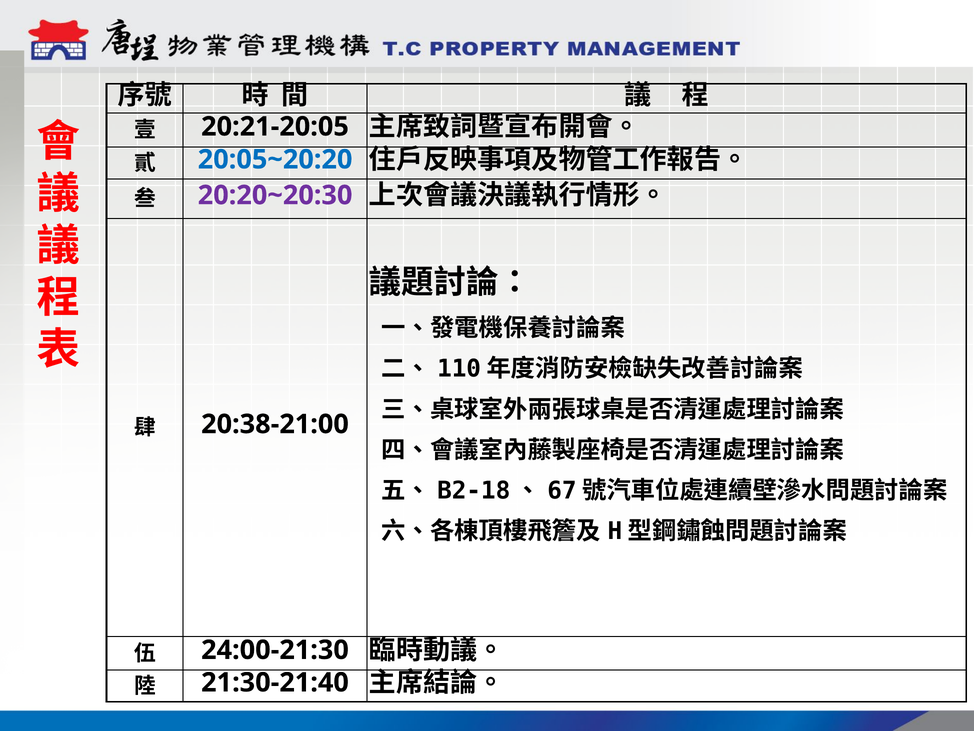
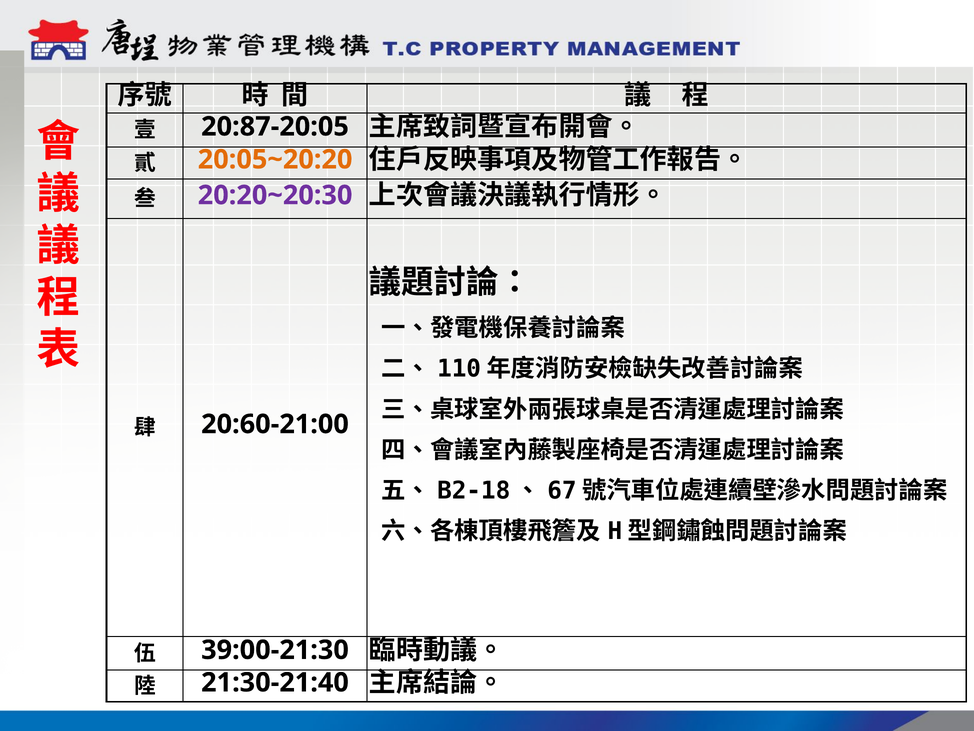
20:21-20:05: 20:21-20:05 -> 20:87-20:05 (275, 127)
20:05~20:20 colour: blue -> orange (275, 159)
20:38-21:00: 20:38-21:00 -> 20:60-21:00 (275, 424)
24:00-21:30: 24:00-21:30 -> 39:00-21:30 (275, 650)
